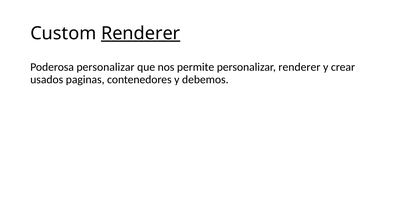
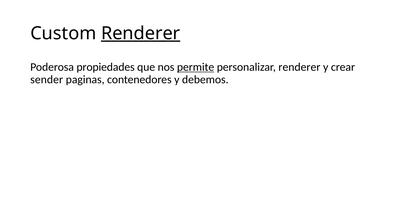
Poderosa personalizar: personalizar -> propiedades (106, 67)
permite underline: none -> present (196, 67)
usados: usados -> sender (47, 80)
